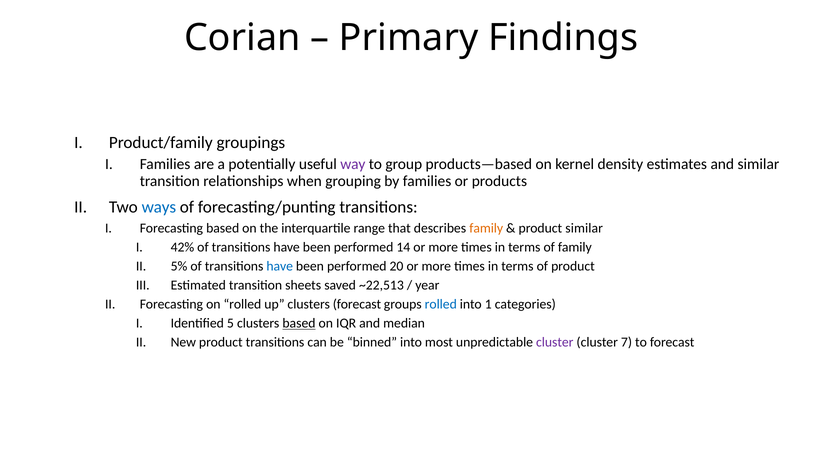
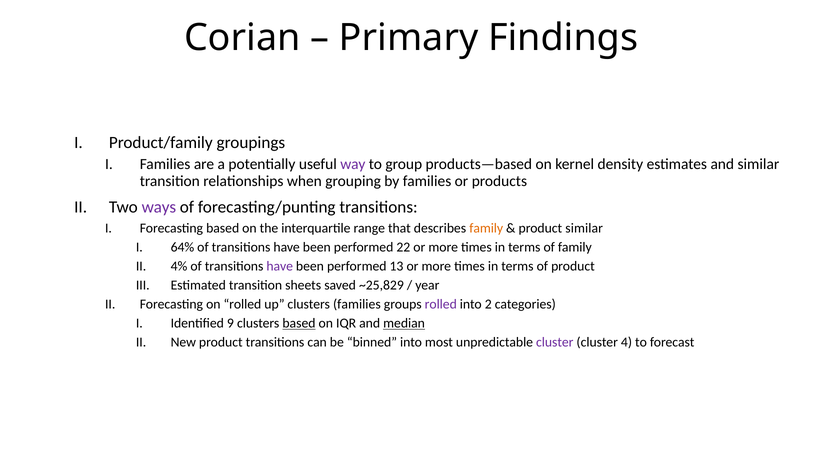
ways colour: blue -> purple (159, 207)
42%: 42% -> 64% (182, 247)
14: 14 -> 22 (403, 247)
5%: 5% -> 4% (179, 266)
have colour: blue -> purple (280, 266)
20: 20 -> 13 (396, 266)
~22,513: ~22,513 -> ~25,829 (381, 285)
clusters forecast: forecast -> families (357, 304)
rolled colour: blue -> purple (441, 304)
1: 1 -> 2 (488, 304)
5: 5 -> 9 (230, 323)
median underline: none -> present (404, 323)
7: 7 -> 4 (626, 342)
